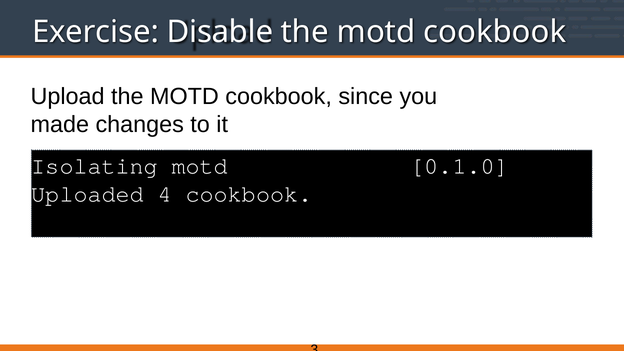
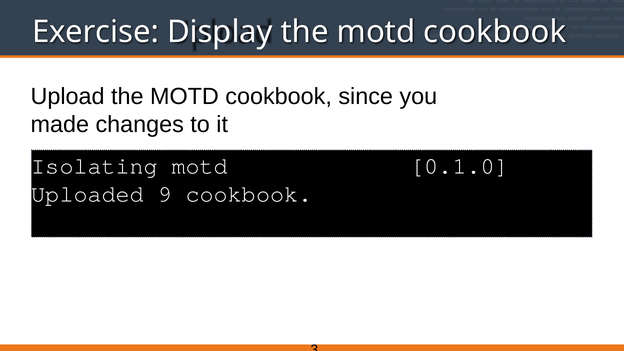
Disable: Disable -> Display (220, 32)
Uploaded 4: 4 -> 9 (165, 194)
